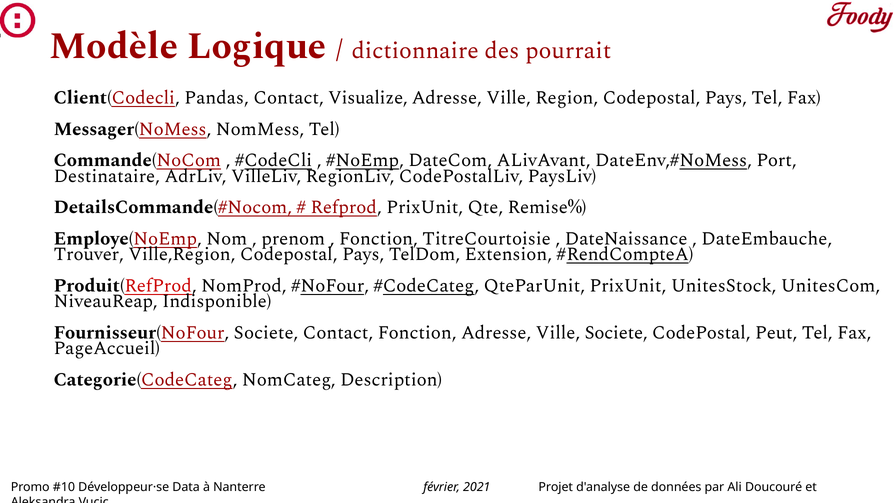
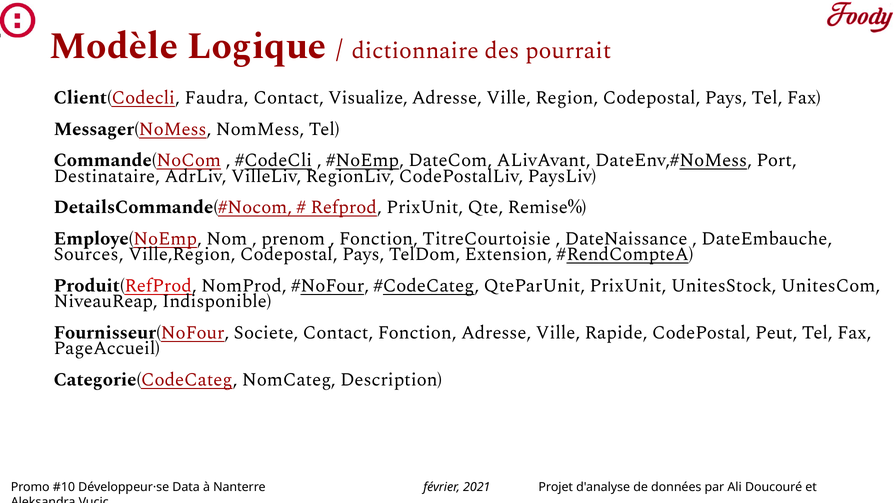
Pandas: Pandas -> Faudra (216, 98)
Trouver: Trouver -> Sources (89, 254)
Ville Societe: Societe -> Rapide (616, 333)
